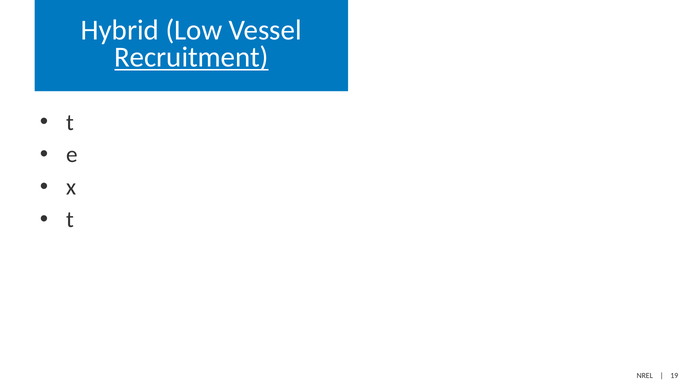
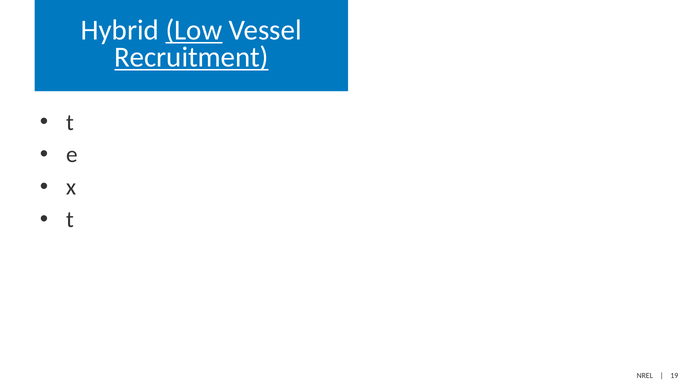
Low underline: none -> present (194, 30)
